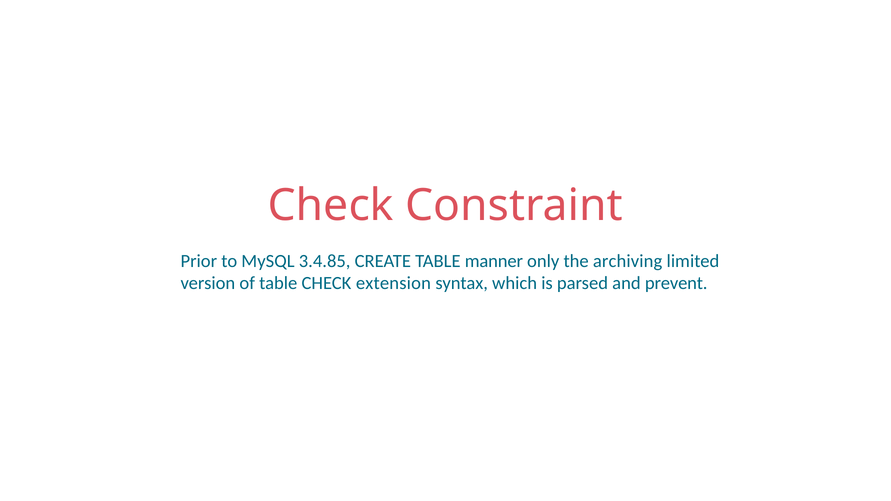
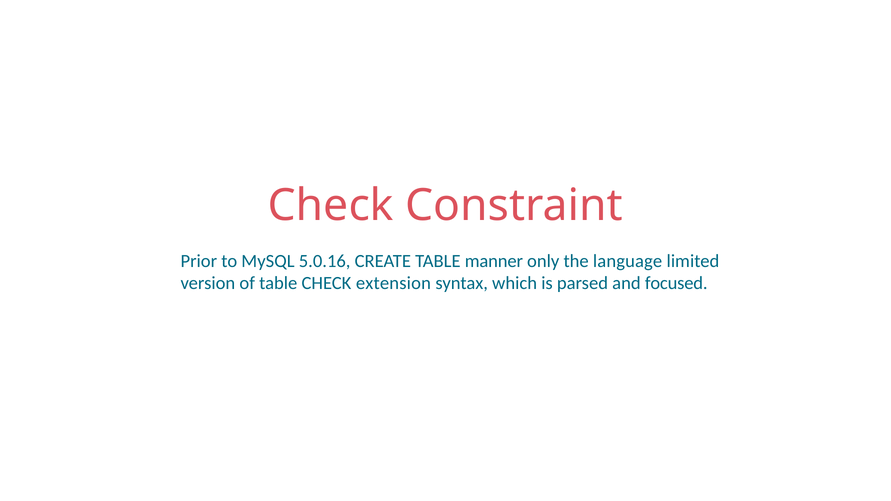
3.4.85: 3.4.85 -> 5.0.16 (325, 261)
archiving: archiving -> language (628, 261)
prevent: prevent -> focused (676, 283)
